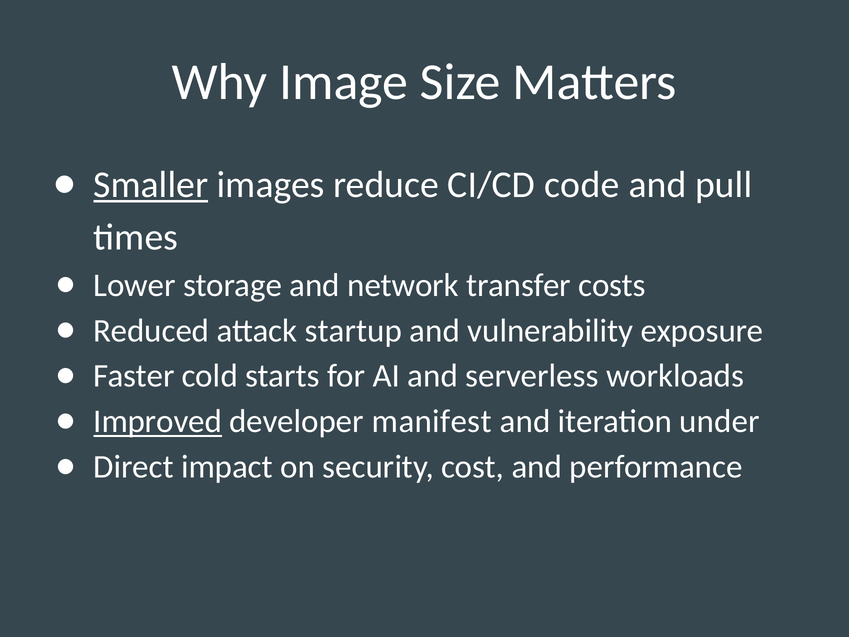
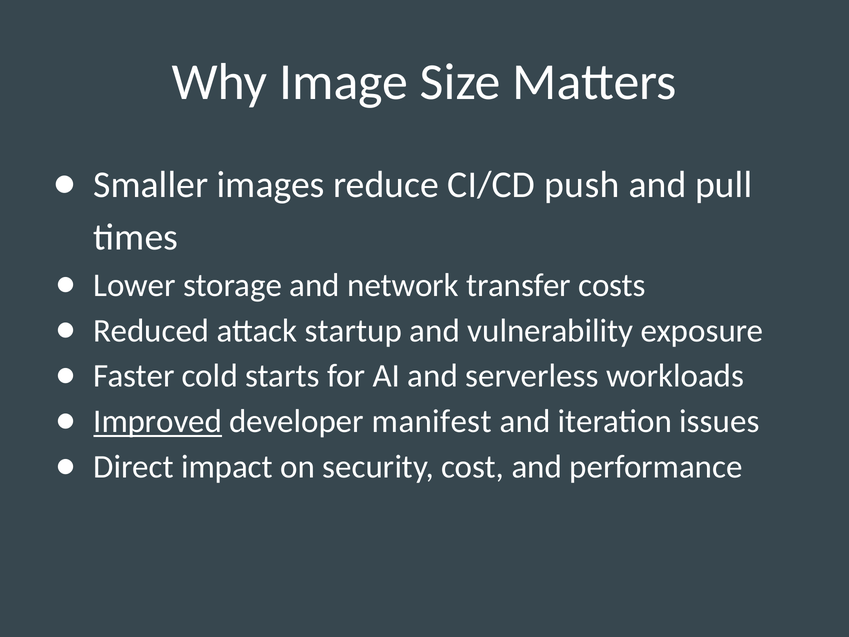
Smaller underline: present -> none (151, 185)
code: code -> push (582, 185)
under: under -> issues (719, 421)
